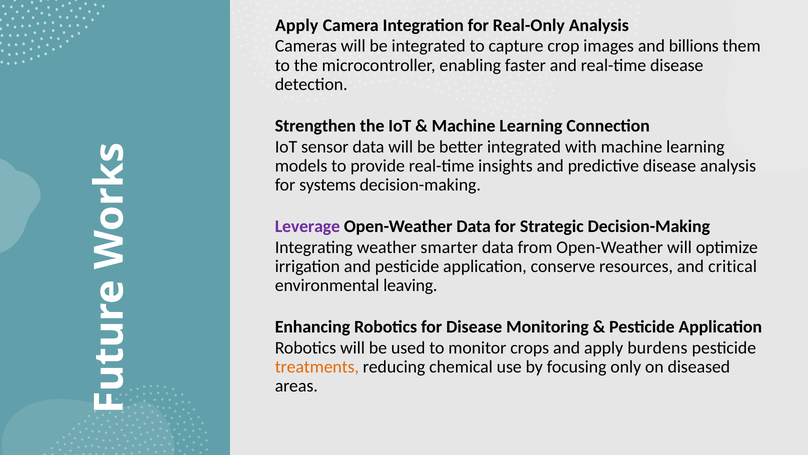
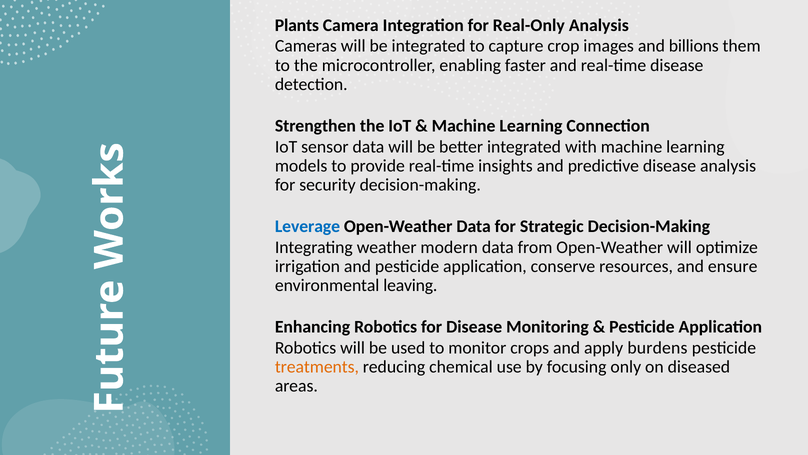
Apply: Apply -> Plants (297, 25)
systems: systems -> security (327, 185)
Leverage colour: purple -> blue (307, 226)
smarter: smarter -> modern (449, 247)
critical: critical -> ensure (733, 266)
